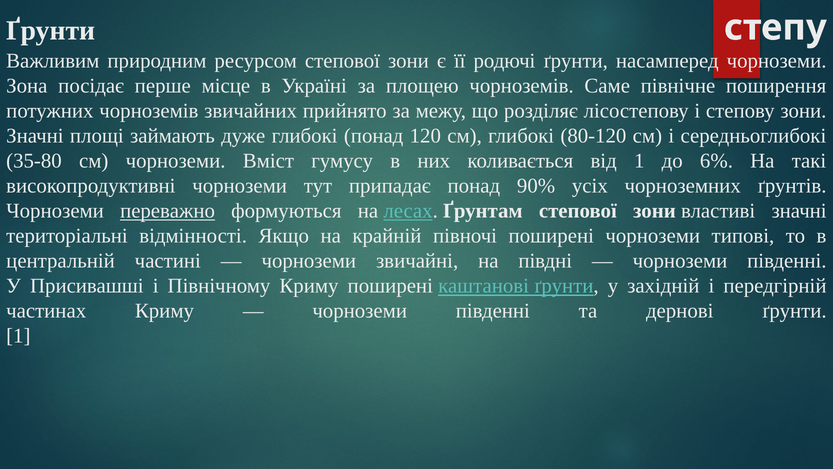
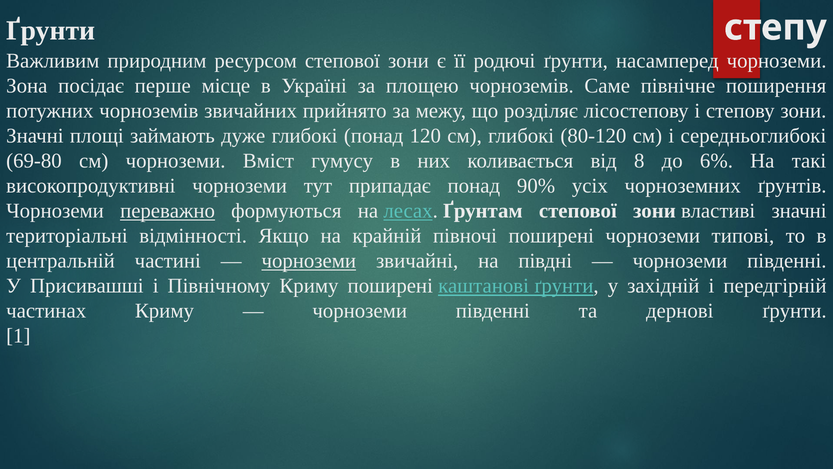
35-80: 35-80 -> 69-80 (34, 161)
від 1: 1 -> 8 (639, 161)
чорноземи underline: none -> present (309, 261)
